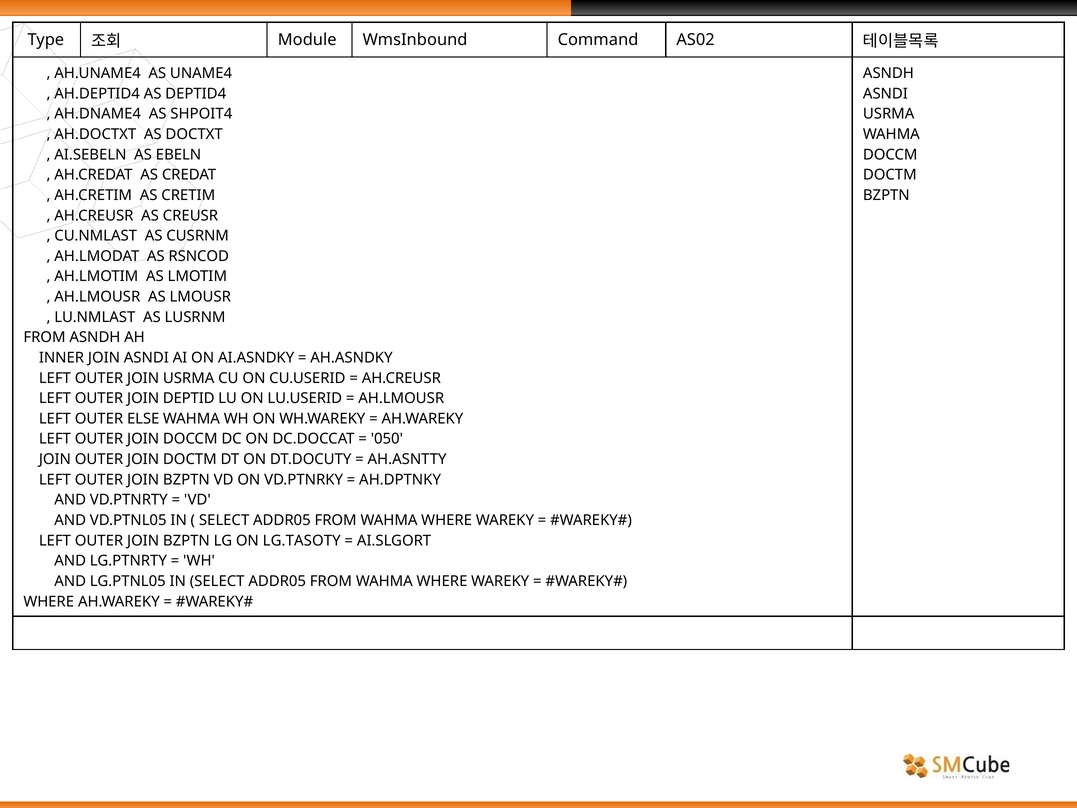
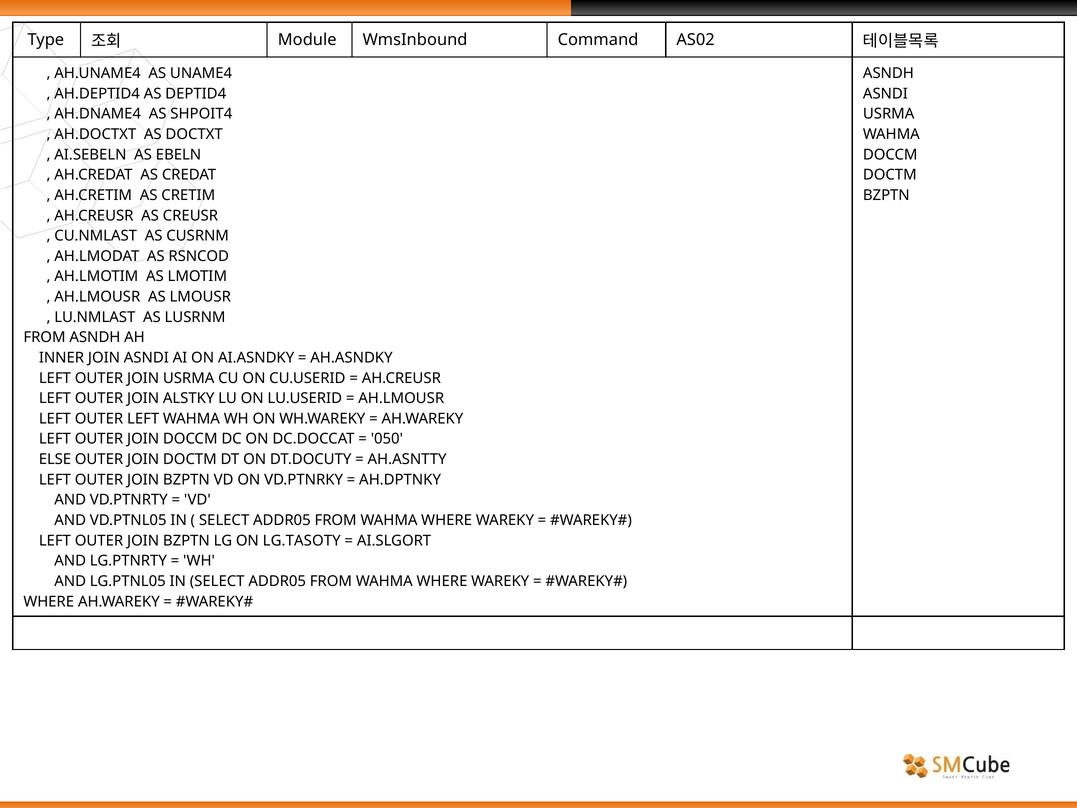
DEPTID: DEPTID -> ALSTKY (189, 398)
OUTER ELSE: ELSE -> LEFT (143, 419)
JOIN: JOIN -> ELSE (55, 459)
